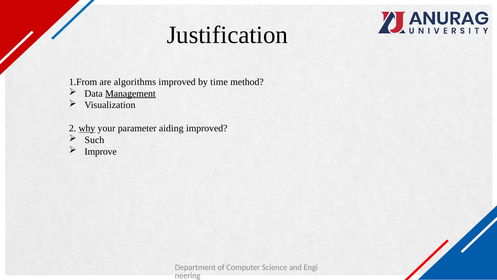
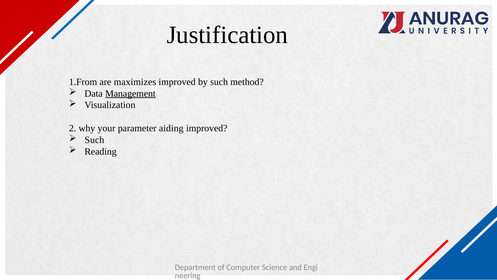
algorithms: algorithms -> maximizes (135, 82)
by time: time -> such (219, 82)
why underline: present -> none (87, 128)
Improve: Improve -> Reading (101, 151)
